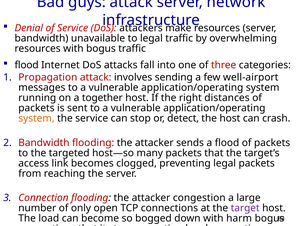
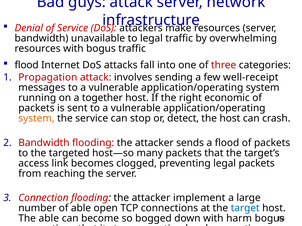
well-airport: well-airport -> well-receipt (251, 78)
distances: distances -> economic (227, 98)
congestion: congestion -> implement (199, 198)
of only: only -> able (81, 209)
target colour: purple -> blue (245, 209)
The load: load -> able (49, 219)
